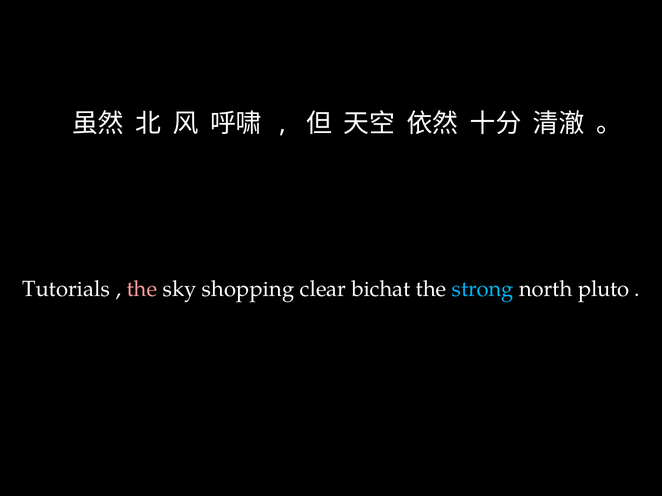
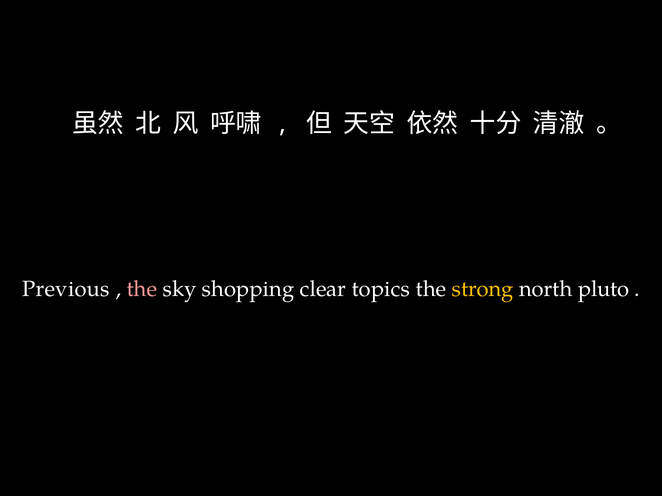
Tutorials: Tutorials -> Previous (66, 289)
bichat: bichat -> topics (381, 289)
strong colour: light blue -> yellow (483, 289)
